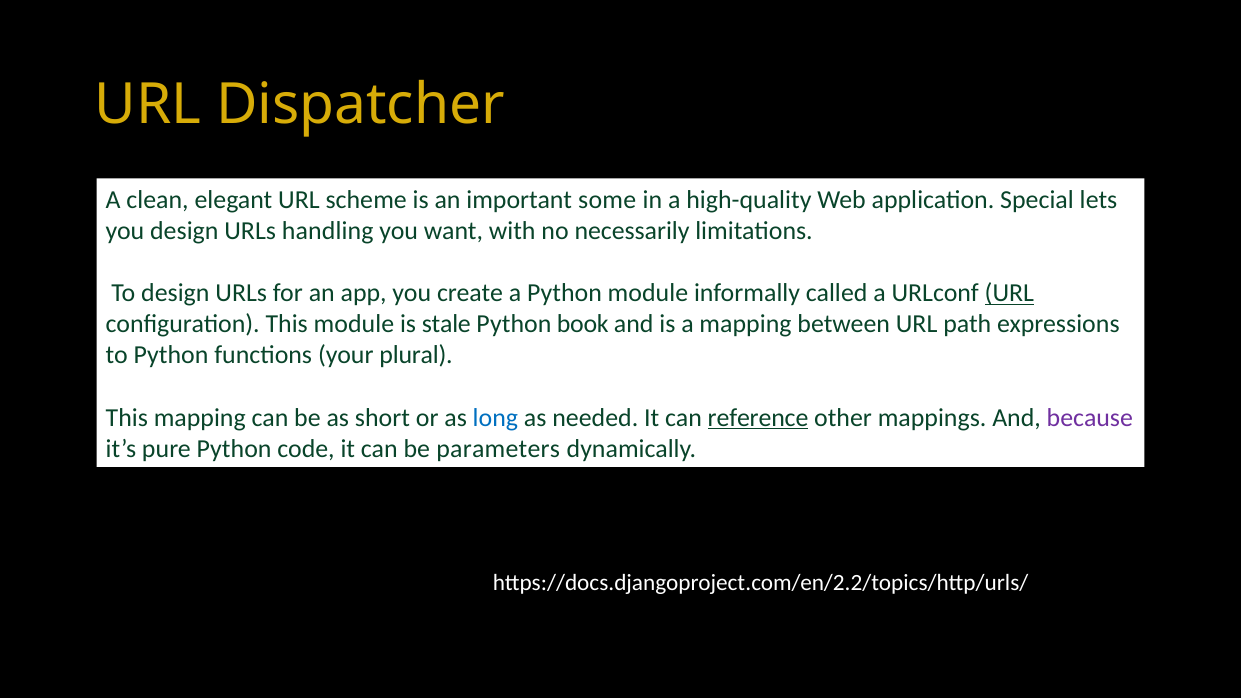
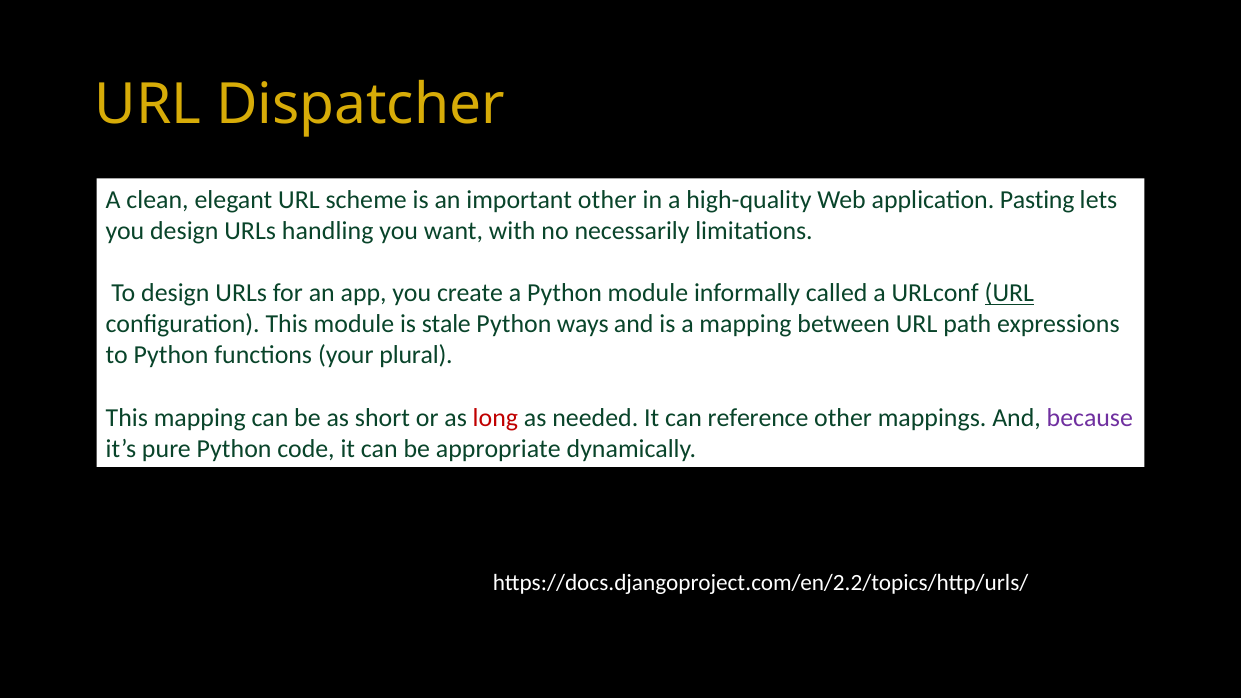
important some: some -> other (607, 200)
Special: Special -> Pasting (1037, 200)
book: book -> ways (583, 324)
long colour: blue -> red (495, 418)
reference underline: present -> none (758, 418)
parameters: parameters -> appropriate (498, 449)
